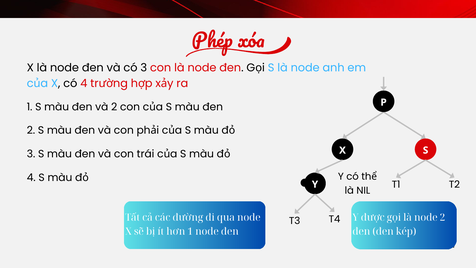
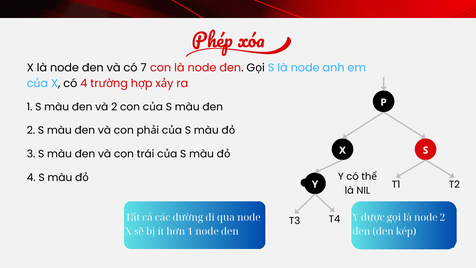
có 3: 3 -> 7 (144, 68)
